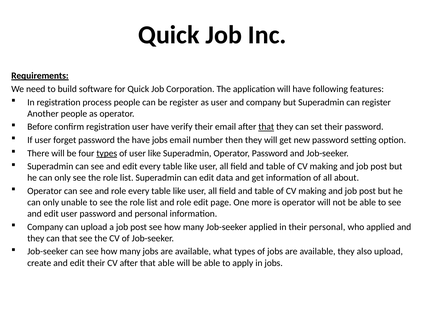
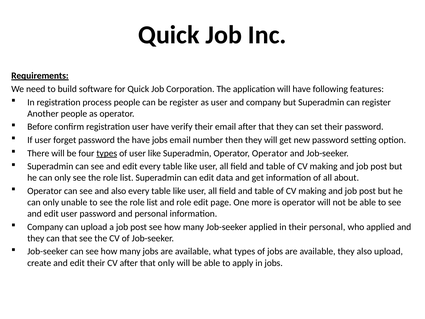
that underline: present -> none (266, 127)
Operator Password: Password -> Operator (270, 153)
see and role: role -> also (119, 191)
that able: able -> only (166, 263)
